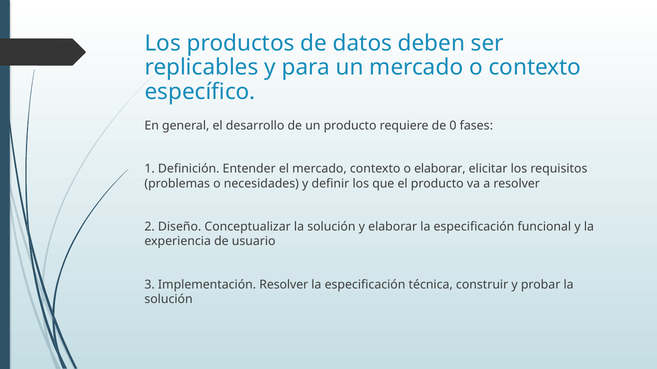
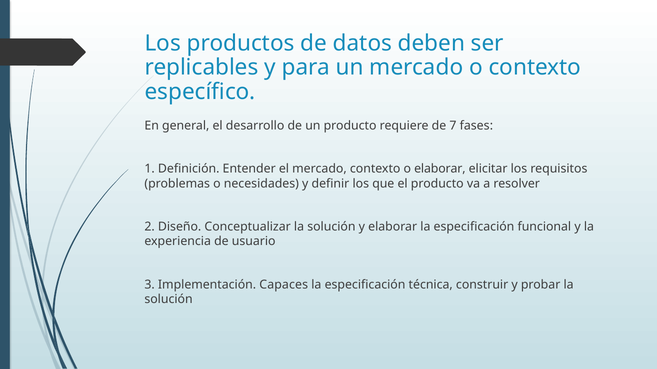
0: 0 -> 7 (453, 126)
Implementación Resolver: Resolver -> Capaces (284, 285)
